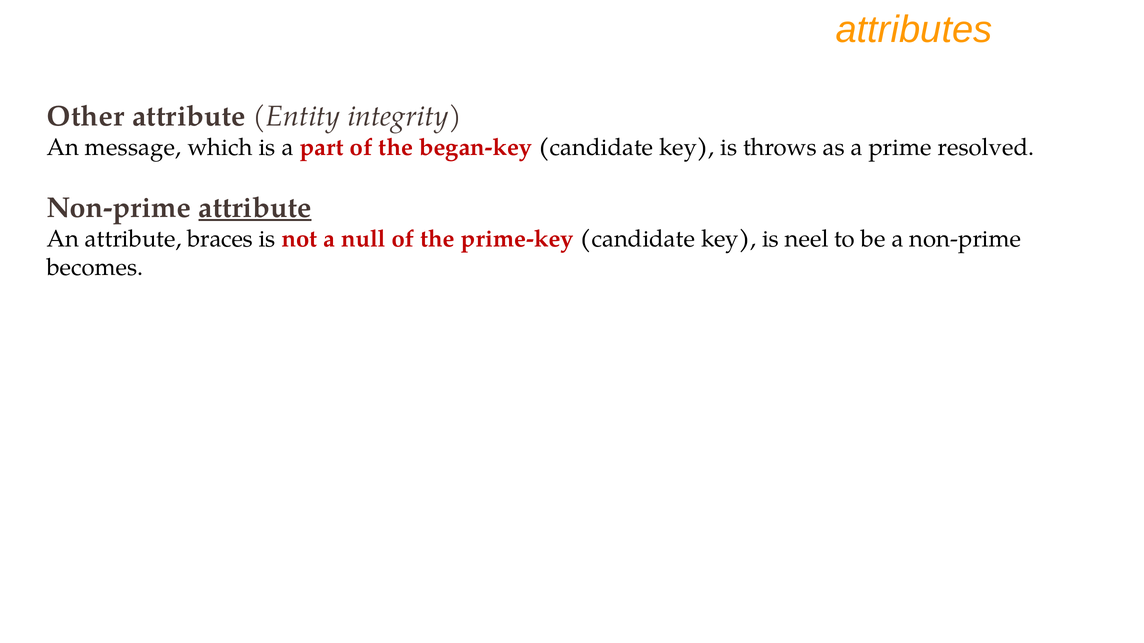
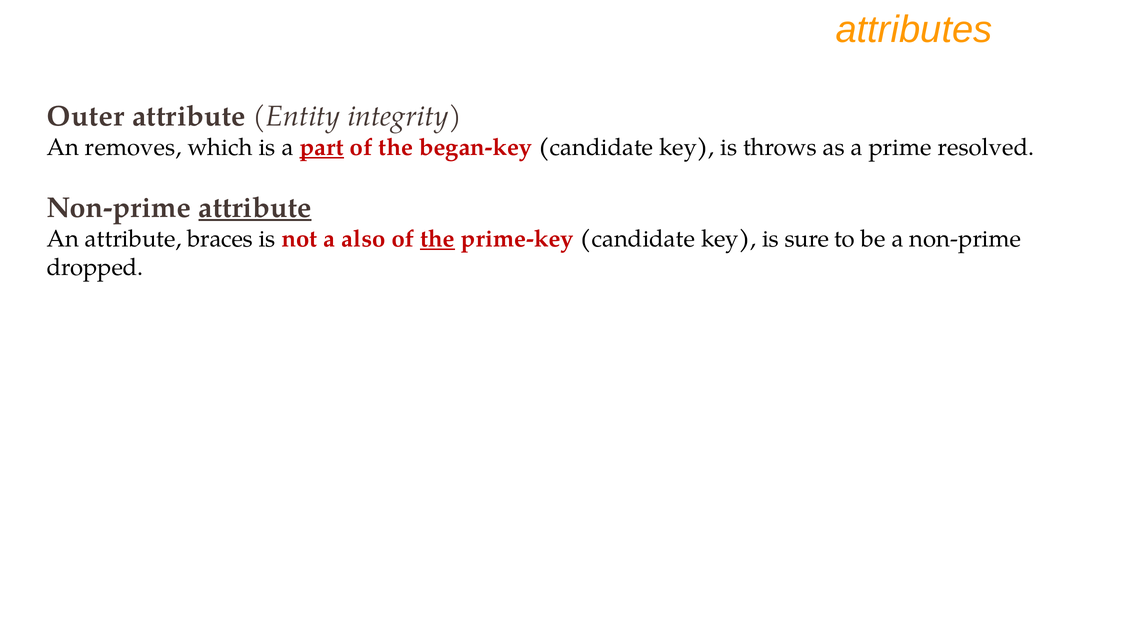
Other: Other -> Outer (86, 116)
message: message -> removes (133, 147)
part underline: none -> present (322, 147)
null: null -> also (363, 239)
the underline: none -> present (437, 239)
neel: neel -> sure (807, 239)
becomes: becomes -> dropped (95, 268)
